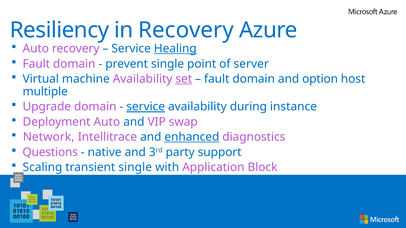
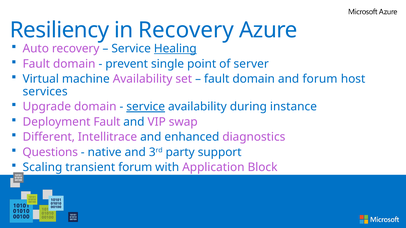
set underline: present -> none (184, 79)
and option: option -> forum (320, 79)
multiple: multiple -> services (45, 92)
Deployment Auto: Auto -> Fault (107, 122)
Network: Network -> Different (49, 137)
enhanced underline: present -> none (192, 137)
transient single: single -> forum (135, 167)
